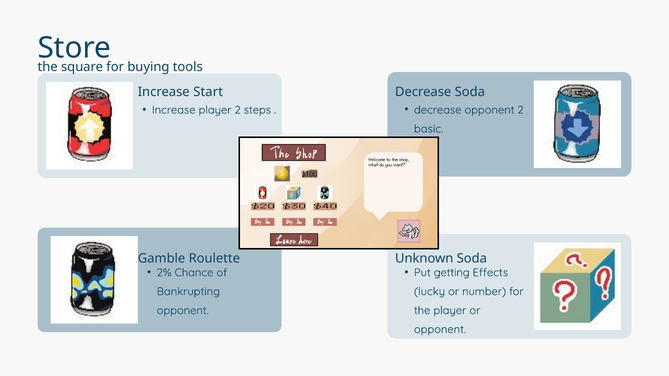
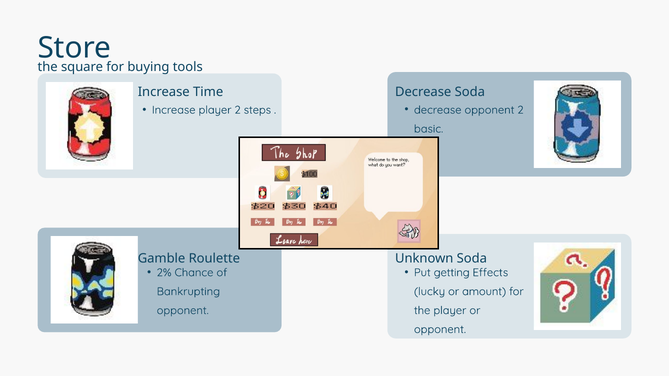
Start: Start -> Time (208, 92)
number: number -> amount (484, 292)
